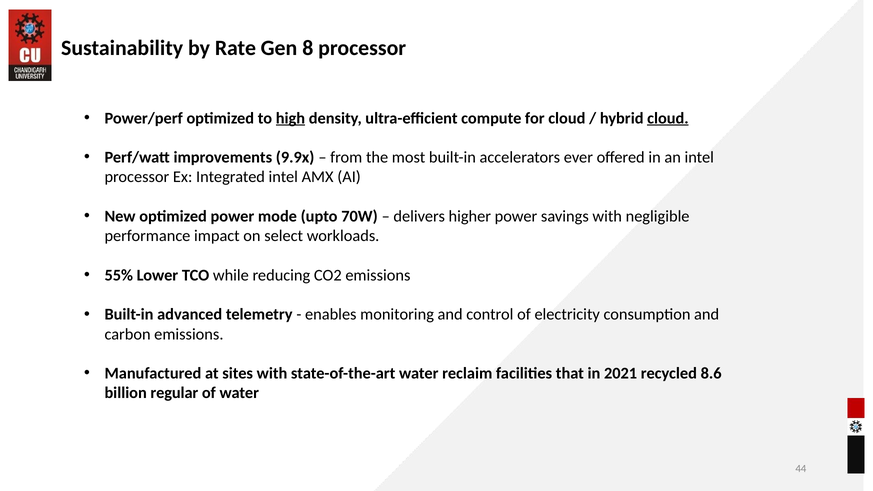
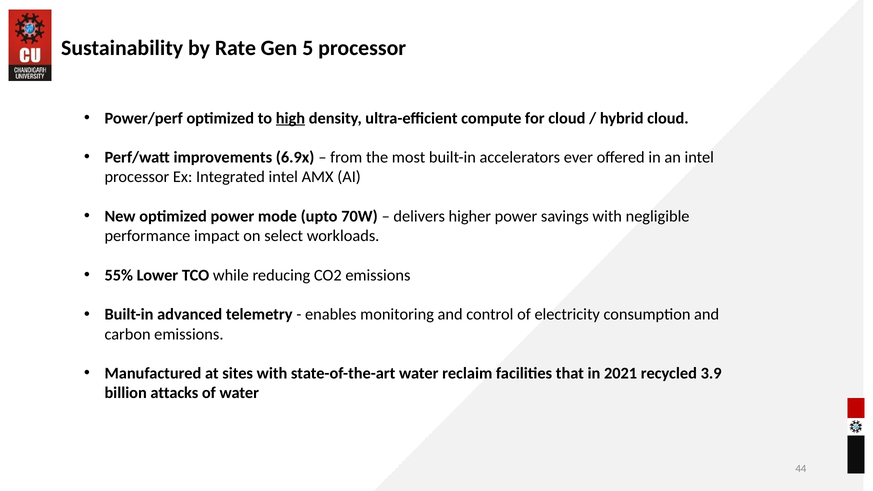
8: 8 -> 5 (308, 48)
cloud underline: present -> none (668, 118)
9.9x: 9.9x -> 6.9x (295, 157)
8.6: 8.6 -> 3.9 (711, 373)
regular: regular -> attacks (174, 393)
